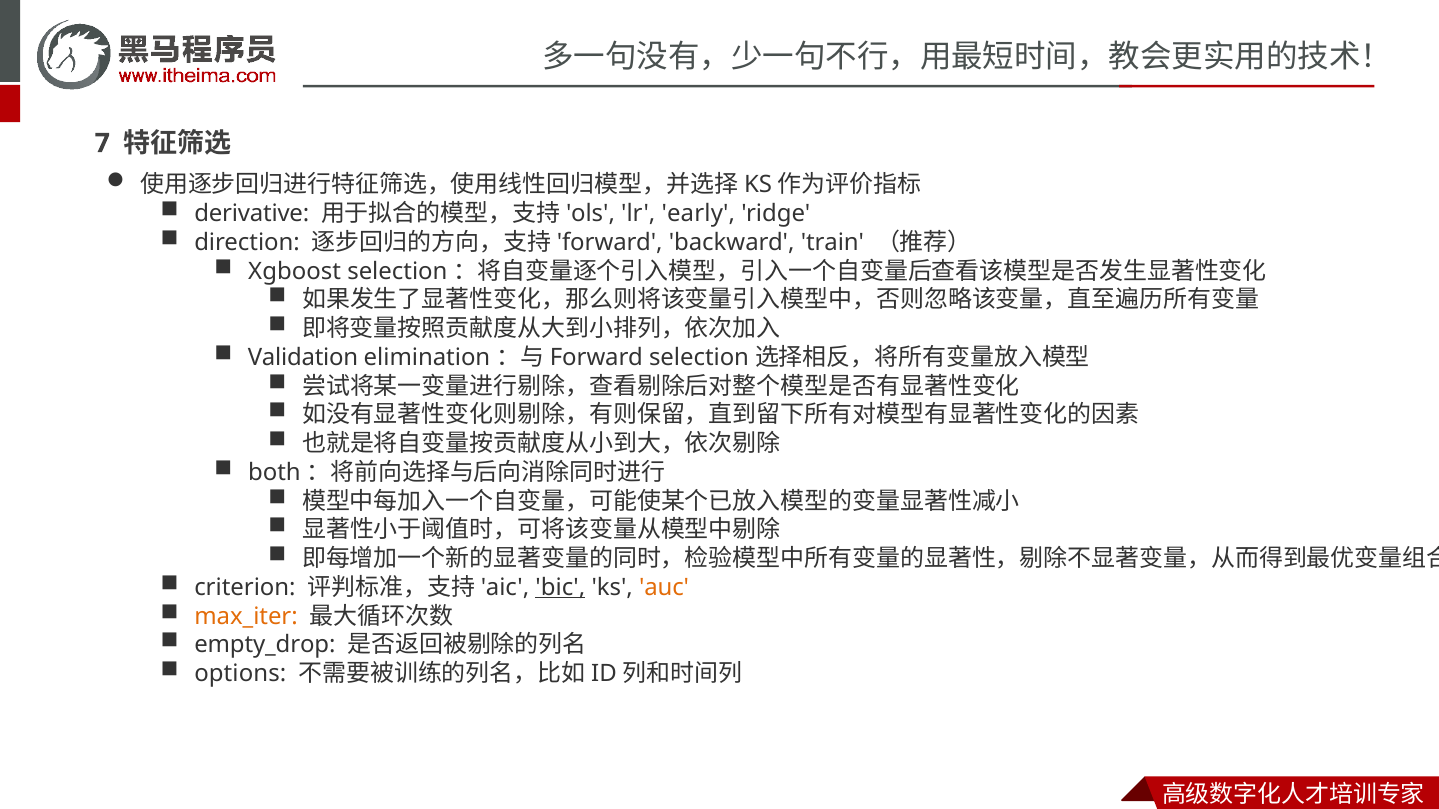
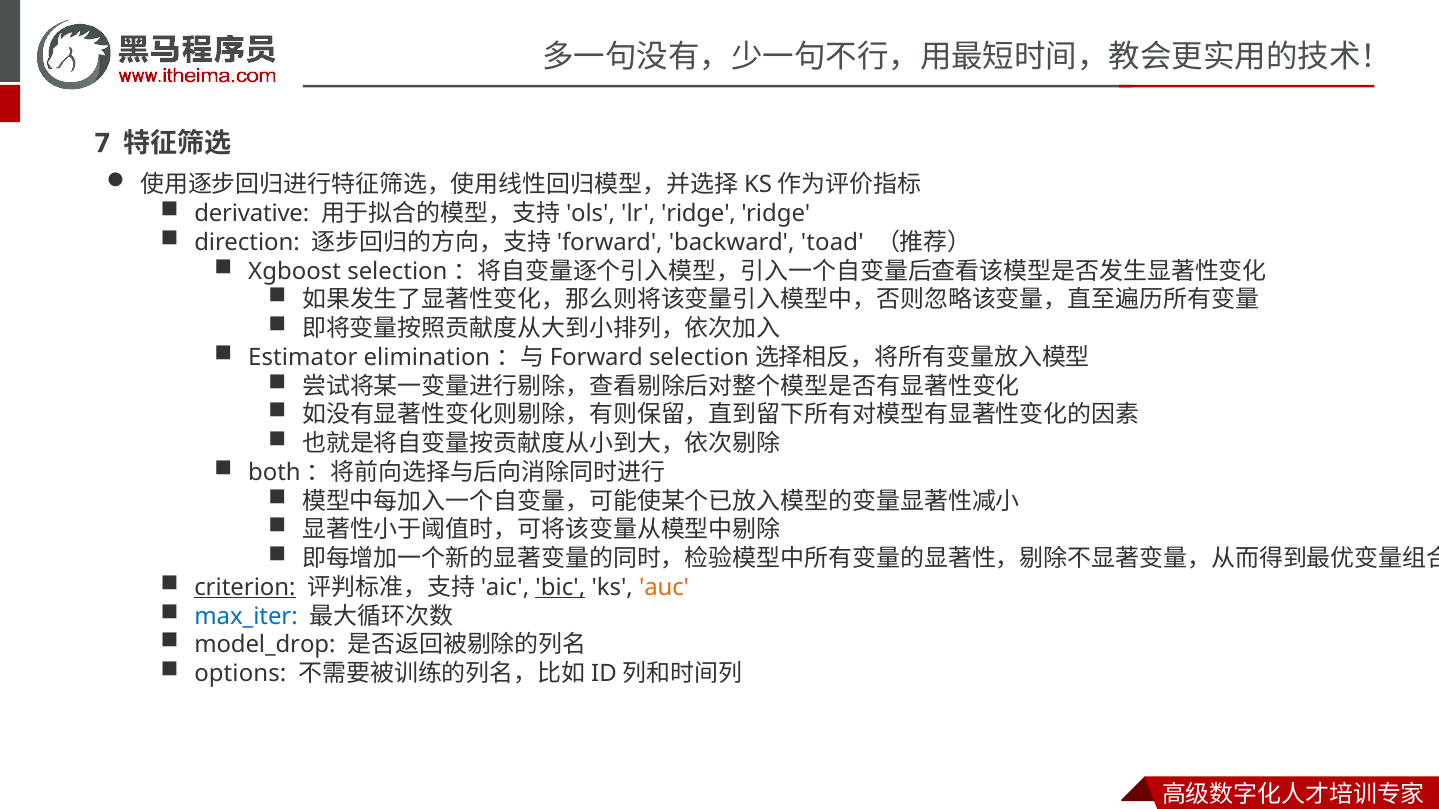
lr early: early -> ridge (699, 214)
train: train -> toad (832, 242)
Validation: Validation -> Estimator (303, 358)
criterion underline: none -> present (245, 588)
max_iter colour: orange -> blue (246, 616)
empty_drop: empty_drop -> model_drop (265, 645)
